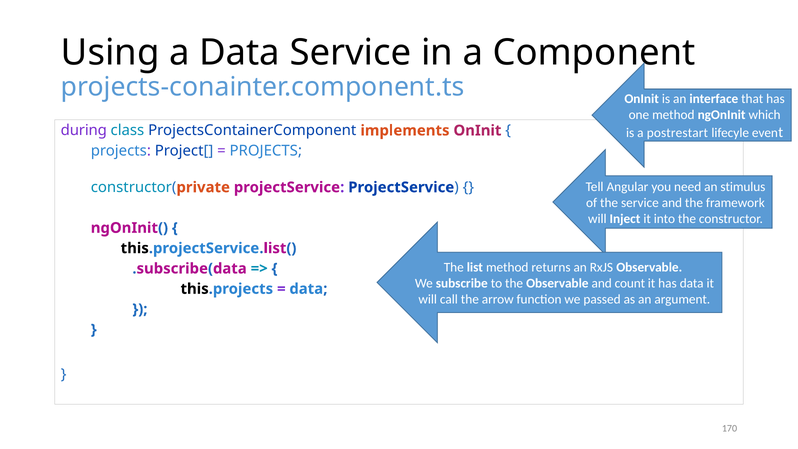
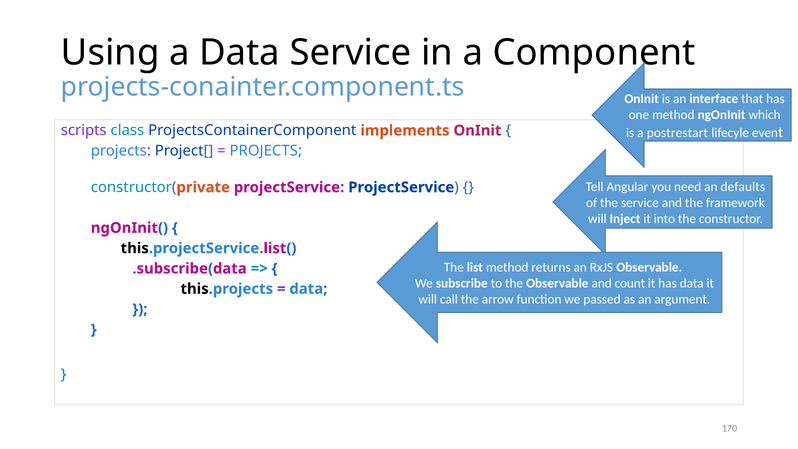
during: during -> scripts (84, 130)
stimulus: stimulus -> defaults (743, 187)
